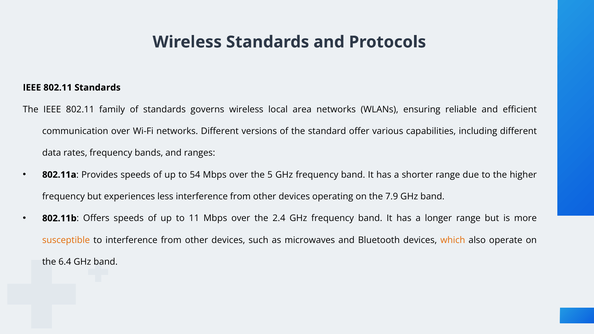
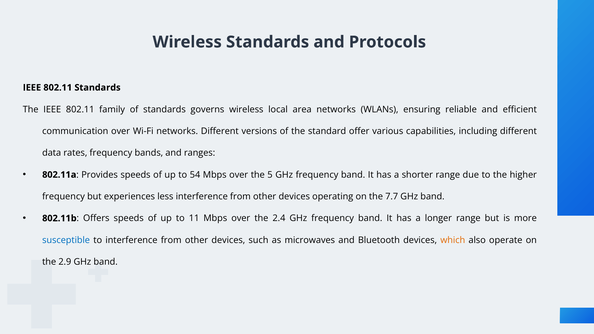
7.9: 7.9 -> 7.7 (392, 197)
susceptible colour: orange -> blue (66, 240)
6.4: 6.4 -> 2.9 (65, 262)
